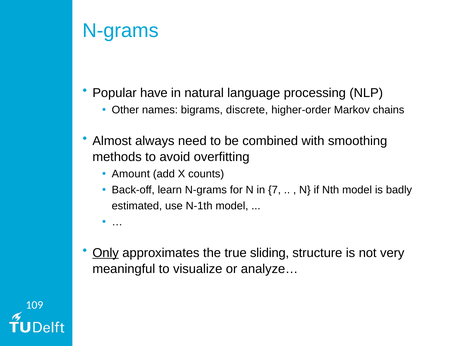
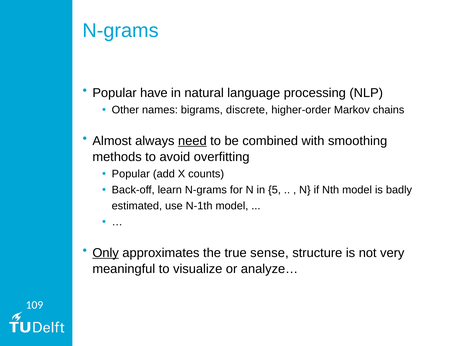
need underline: none -> present (192, 141)
Amount: Amount -> Popular (131, 174)
7: 7 -> 5 (275, 190)
sliding: sliding -> sense (269, 253)
